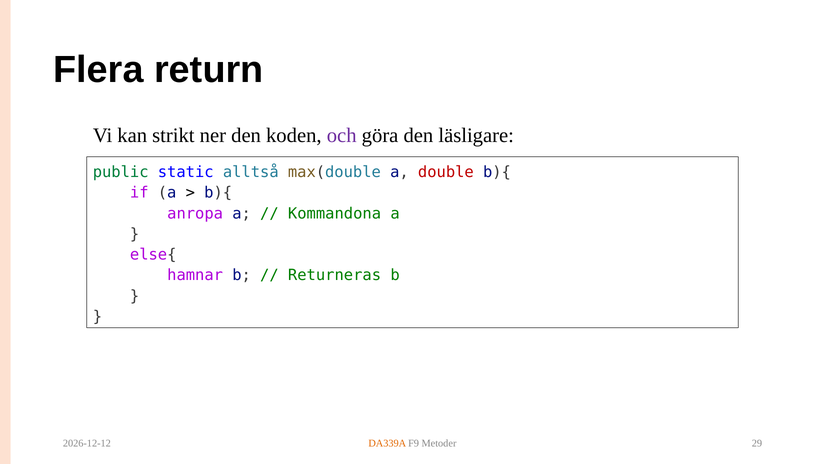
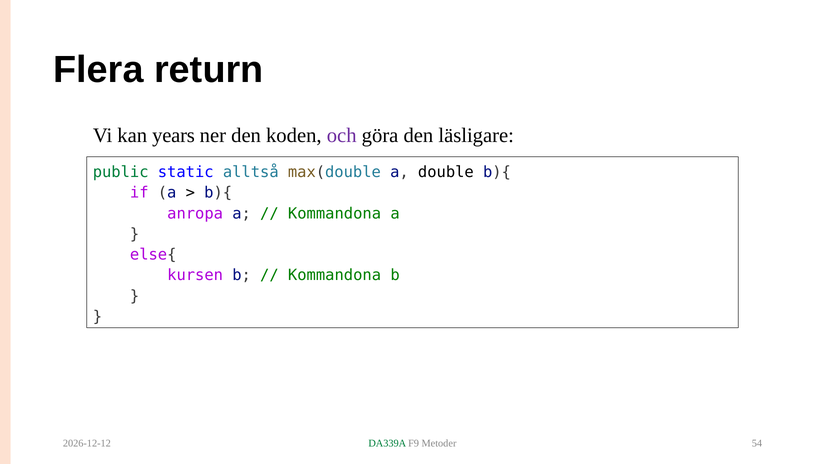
strikt: strikt -> years (173, 135)
double colour: red -> black (446, 172)
hamnar: hamnar -> kursen (195, 275)
Returneras: Returneras -> Kommandona (335, 275)
DA339A colour: orange -> green (387, 443)
29: 29 -> 54 (757, 443)
